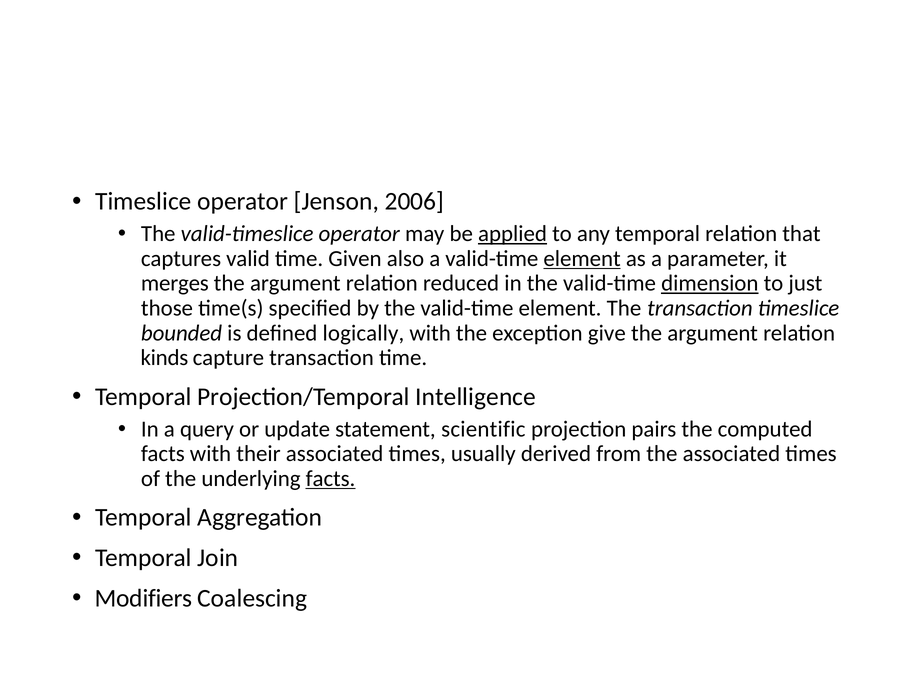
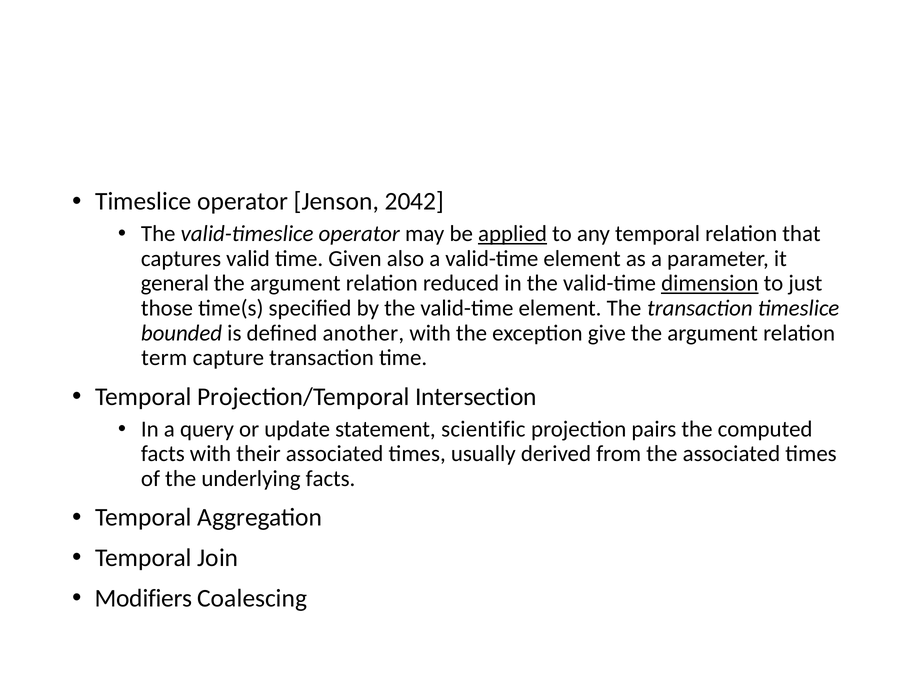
2006: 2006 -> 2042 (414, 201)
element underline: present -> none (582, 259)
merges: merges -> general (175, 283)
logically: logically -> another (363, 333)
kinds: kinds -> term (164, 358)
Intelligence: Intelligence -> Intersection (476, 396)
facts underline: present -> none (331, 479)
